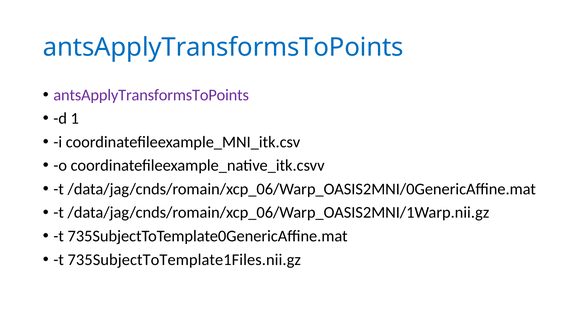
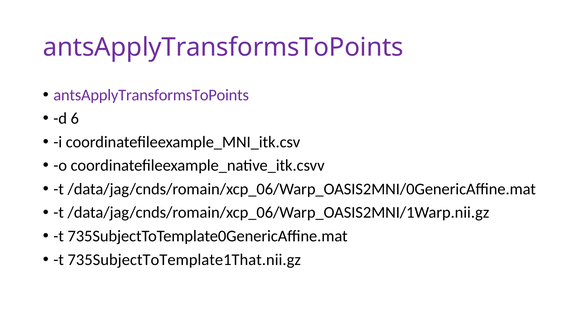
antsApplyTransformsToPoints colour: blue -> purple (223, 47)
1: 1 -> 6 (75, 119)
735SubjectToTemplate1Files.nii.gz: 735SubjectToTemplate1Files.nii.gz -> 735SubjectToTemplate1That.nii.gz (184, 260)
